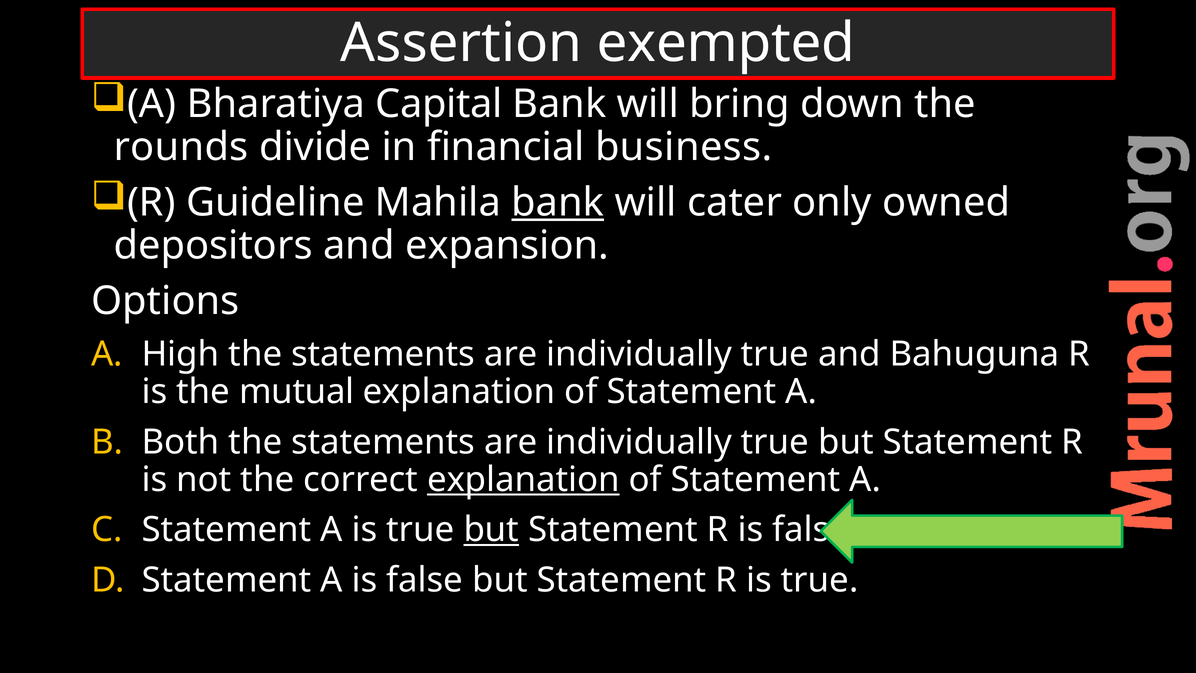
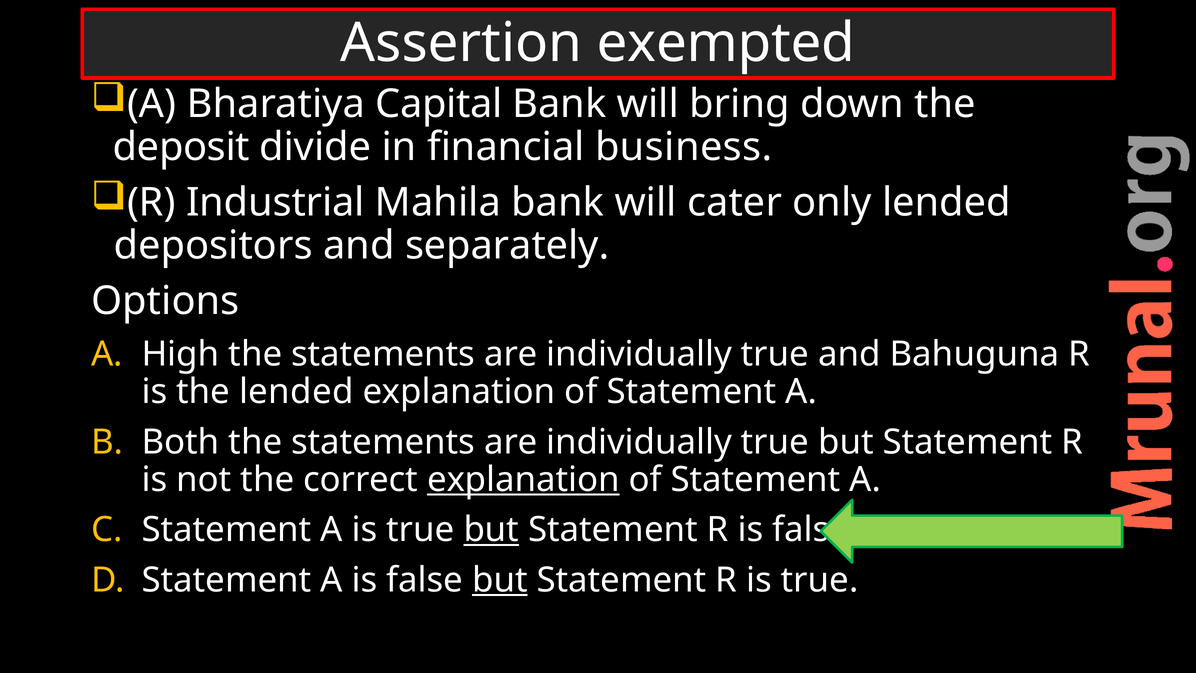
rounds: rounds -> deposit (181, 147)
Guideline: Guideline -> Industrial (275, 202)
bank underline: present -> none (558, 202)
only owned: owned -> lended (946, 202)
expansion: expansion -> separately (507, 246)
the mutual: mutual -> lended (296, 392)
but underline: none -> present (500, 580)
